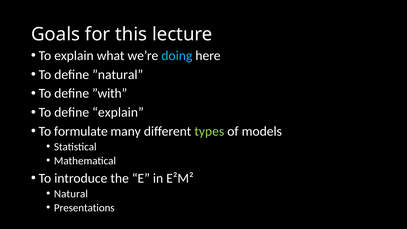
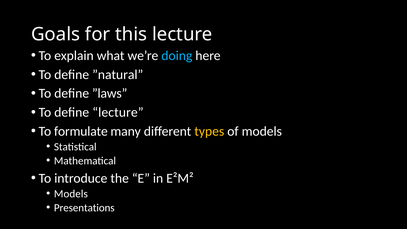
”with: ”with -> ”laws (110, 93)
define explain: explain -> lecture (118, 112)
types colour: light green -> yellow (209, 131)
Natural: Natural -> Models (71, 194)
